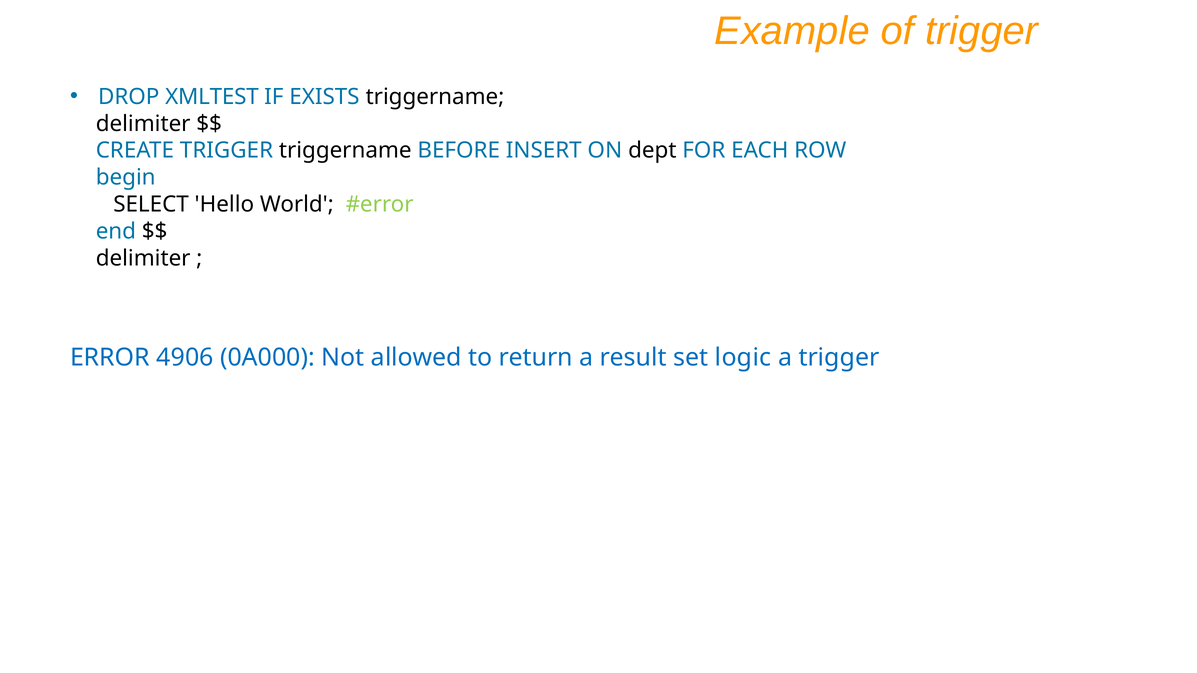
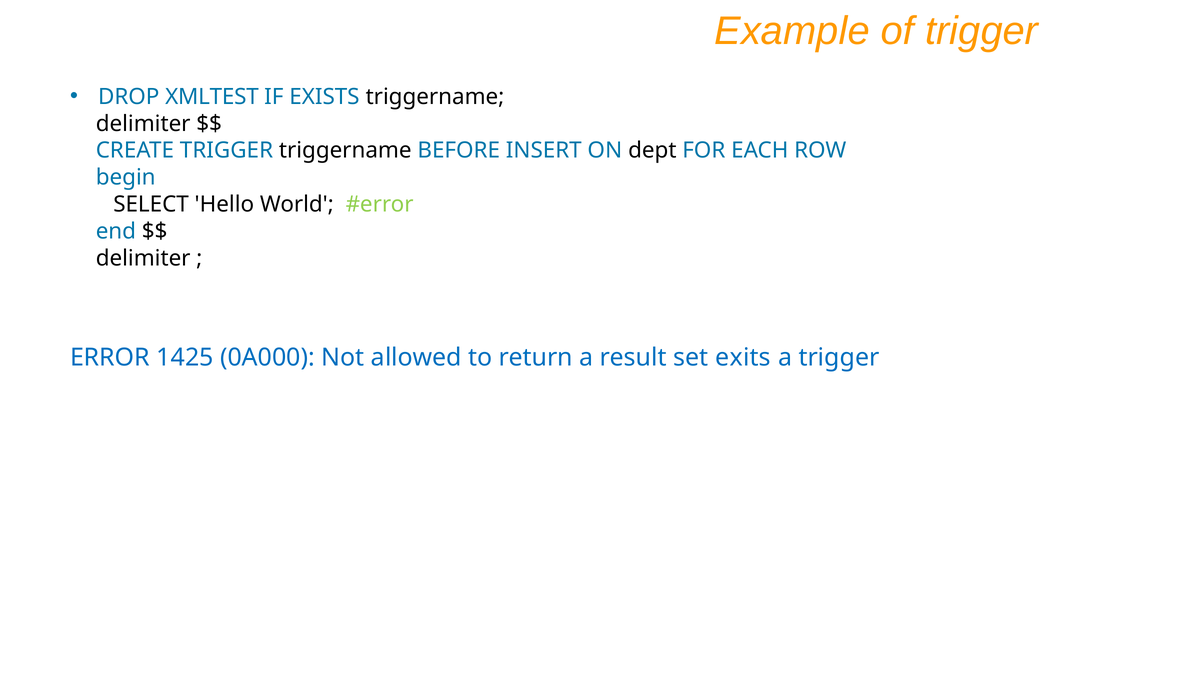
4906: 4906 -> 1425 (185, 358)
logic: logic -> exits (743, 358)
